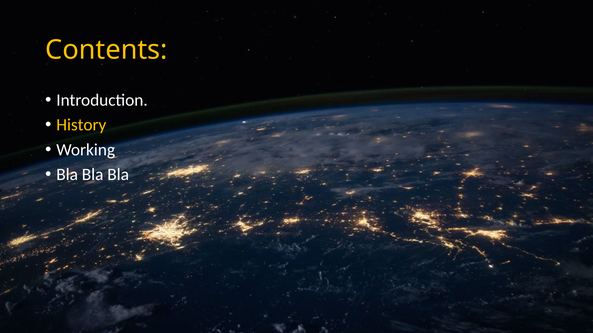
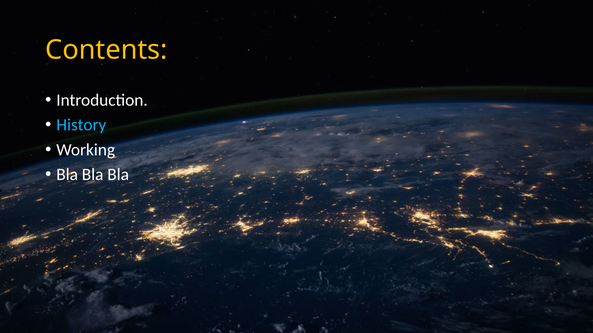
History colour: yellow -> light blue (81, 125)
